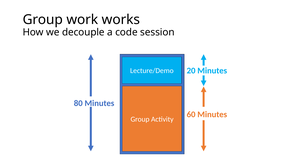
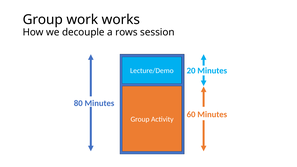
code: code -> rows (126, 32)
